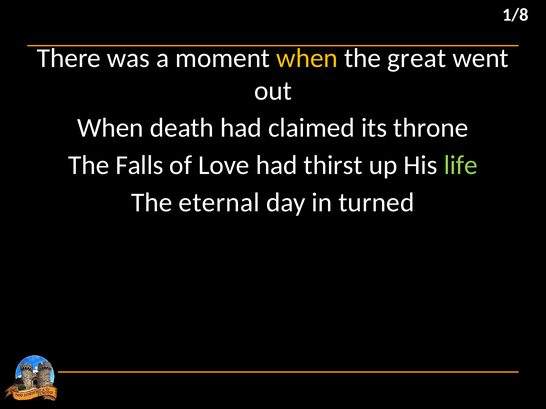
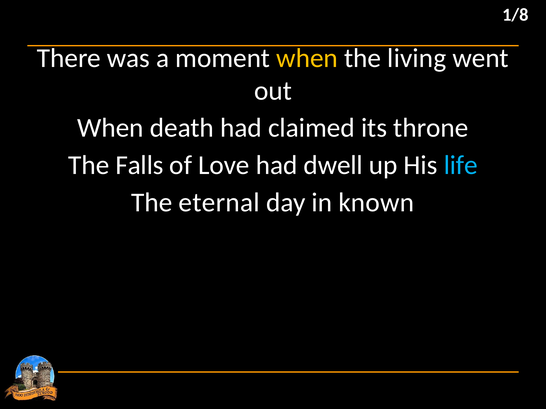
great: great -> living (417, 58)
thirst: thirst -> dwell (333, 165)
life colour: light green -> light blue (461, 165)
turned: turned -> known (376, 203)
